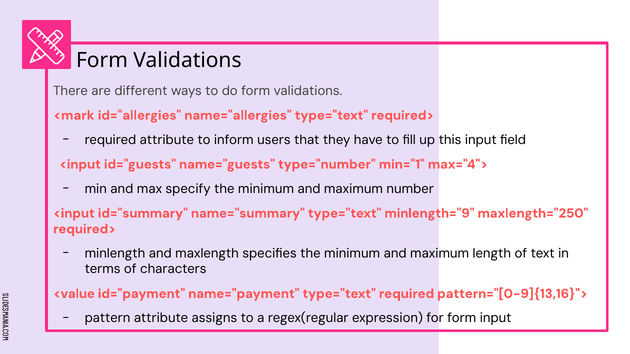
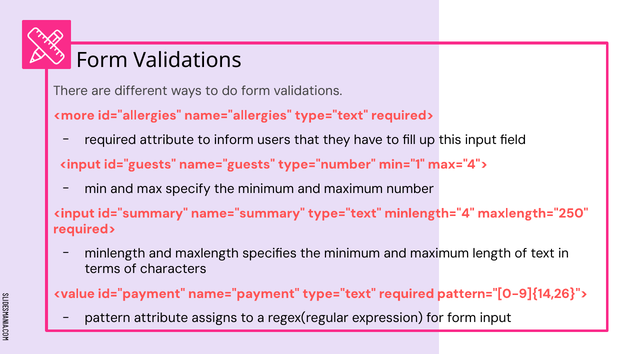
<mark: <mark -> <more (74, 115)
minlength="9: minlength="9 -> minlength="4 (429, 213)
pattern="[0-9]{13,16}">: pattern="[0-9]{13,16}"> -> pattern="[0-9]{14,26}"> (512, 294)
